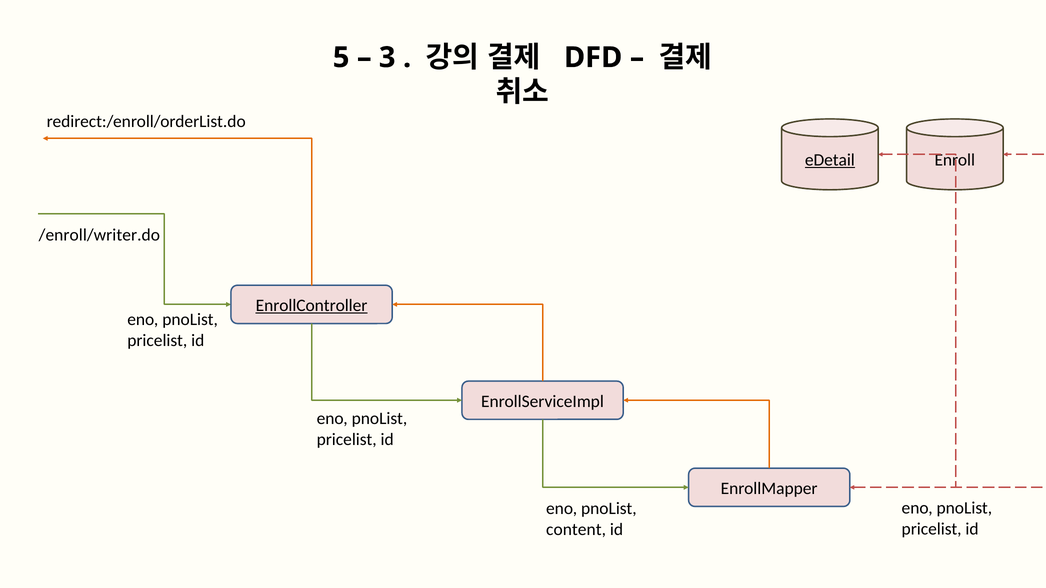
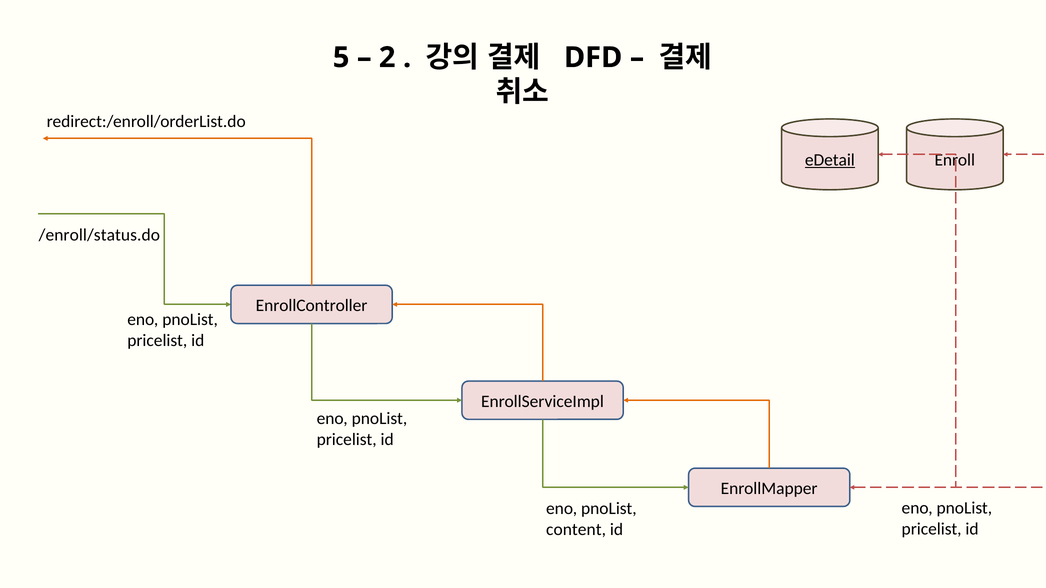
3: 3 -> 2 (387, 58)
/enroll/writer.do: /enroll/writer.do -> /enroll/status.do (99, 235)
EnrollController underline: present -> none (312, 306)
